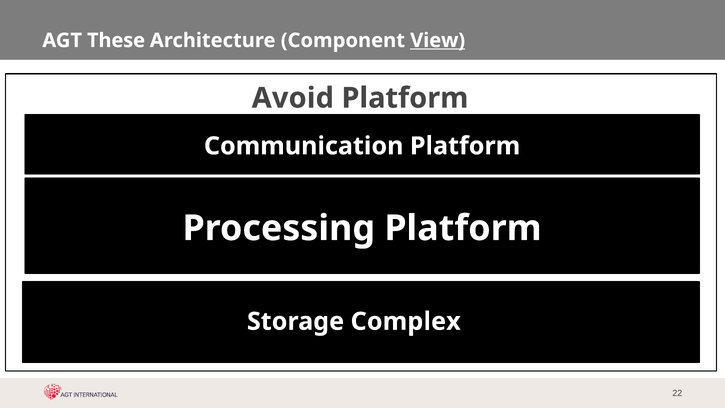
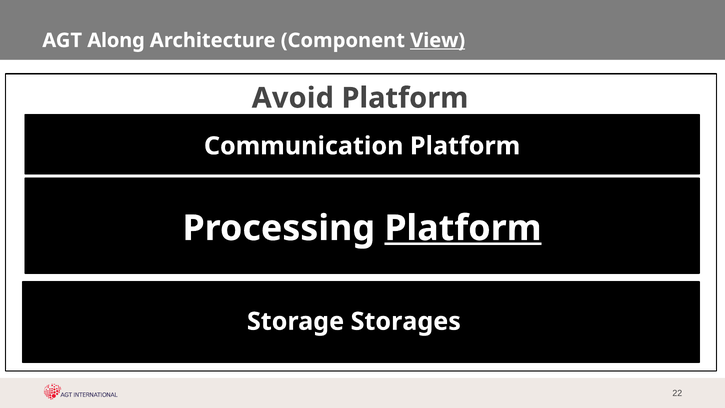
These: These -> Along (116, 40)
Platform underline: none -> present (463, 228)
Complex: Complex -> Storages (406, 321)
